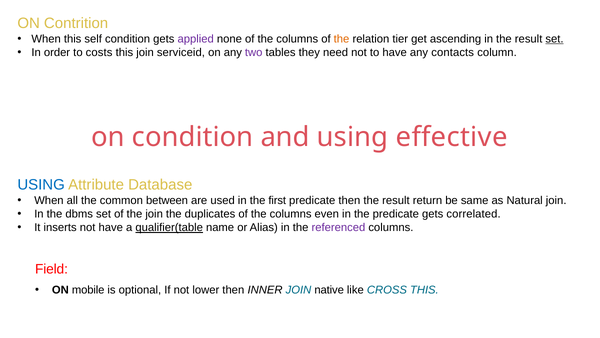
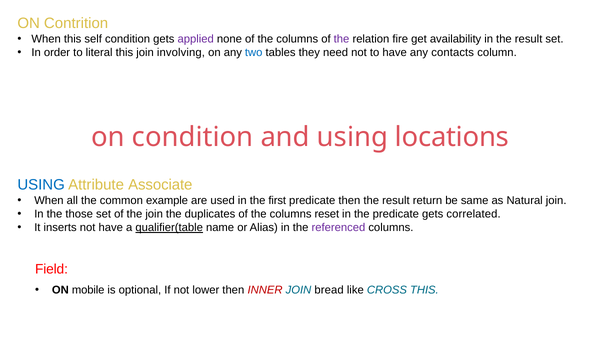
the colour: orange -> purple (342, 39)
tier: tier -> fire (400, 39)
ascending: ascending -> availability (456, 39)
set underline: present -> none (555, 39)
costs: costs -> literal (99, 52)
serviceid: serviceid -> involving (181, 52)
two colour: purple -> blue (254, 52)
effective: effective -> locations (452, 137)
Database: Database -> Associate (160, 185)
between: between -> example (167, 200)
dbms: dbms -> those (79, 214)
even: even -> reset (327, 214)
INNER colour: black -> red (265, 290)
native: native -> bread (329, 290)
